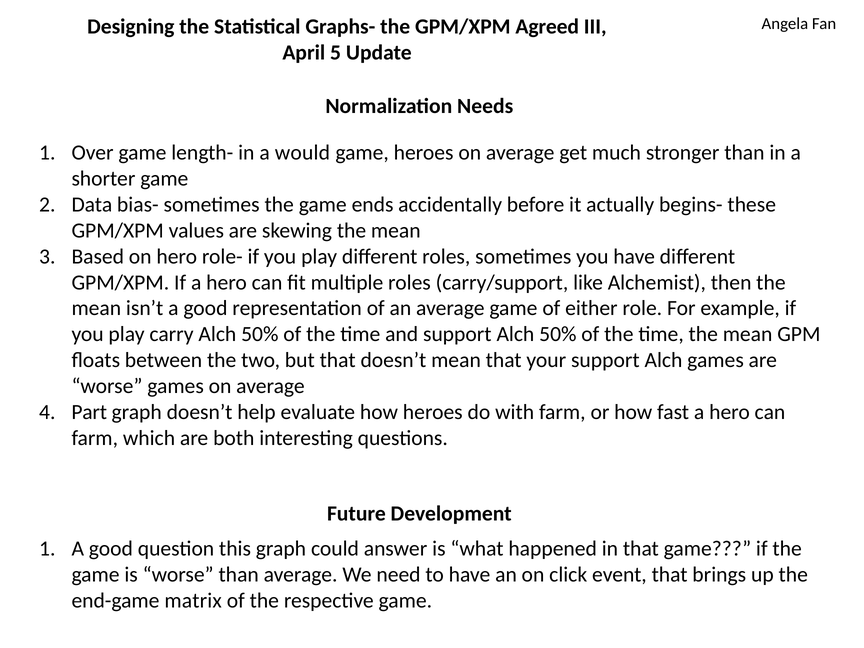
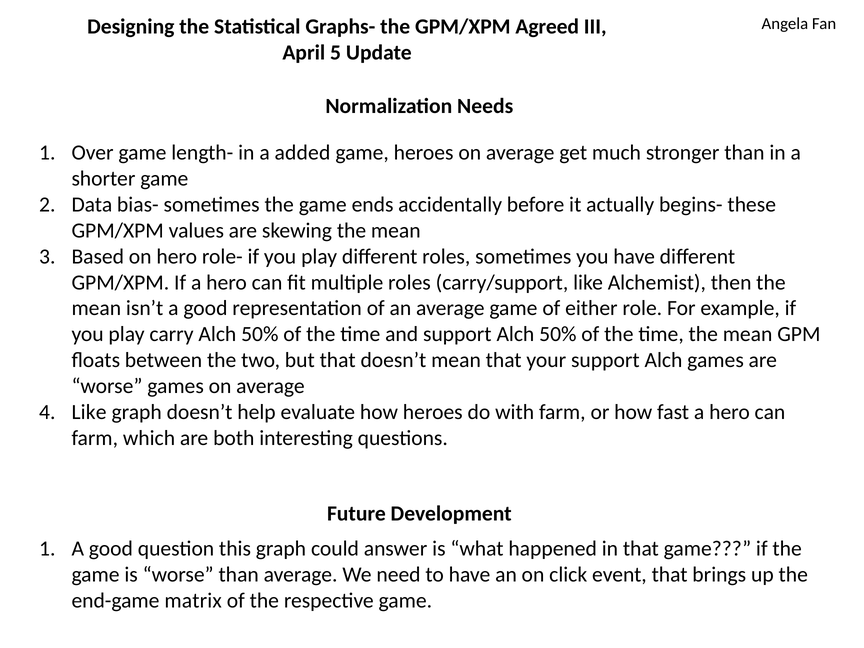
would: would -> added (302, 153)
Part: Part -> Like (89, 412)
